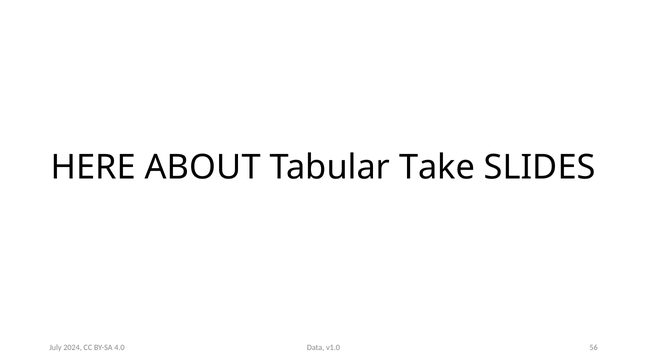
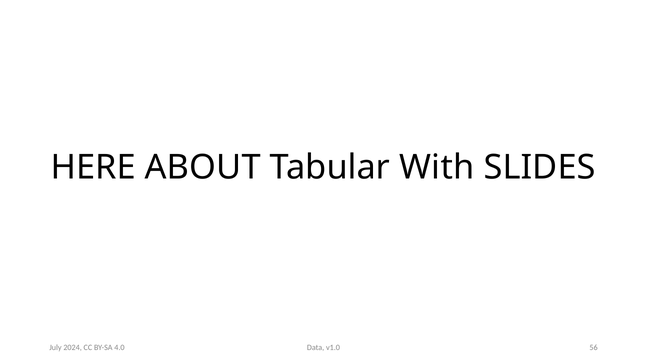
Take: Take -> With (437, 168)
